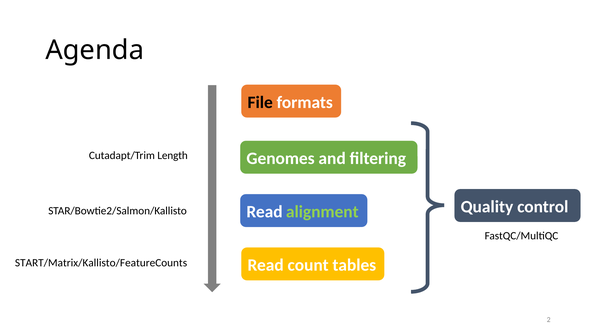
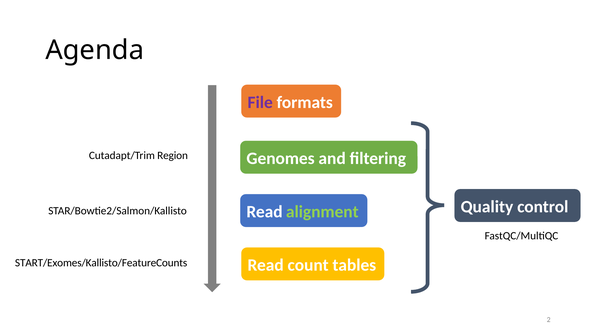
File colour: black -> purple (260, 102)
Length: Length -> Region (173, 156)
START/Matrix/Kallisto/FeatureCounts: START/Matrix/Kallisto/FeatureCounts -> START/Exomes/Kallisto/FeatureCounts (101, 263)
